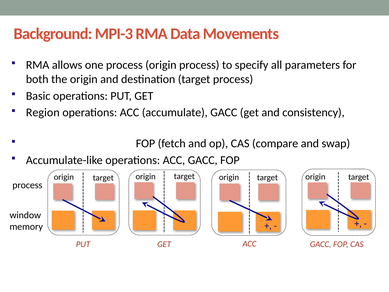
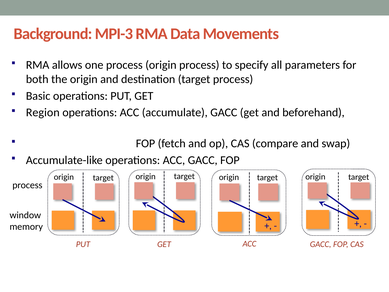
consistency: consistency -> beforehand (313, 112)
